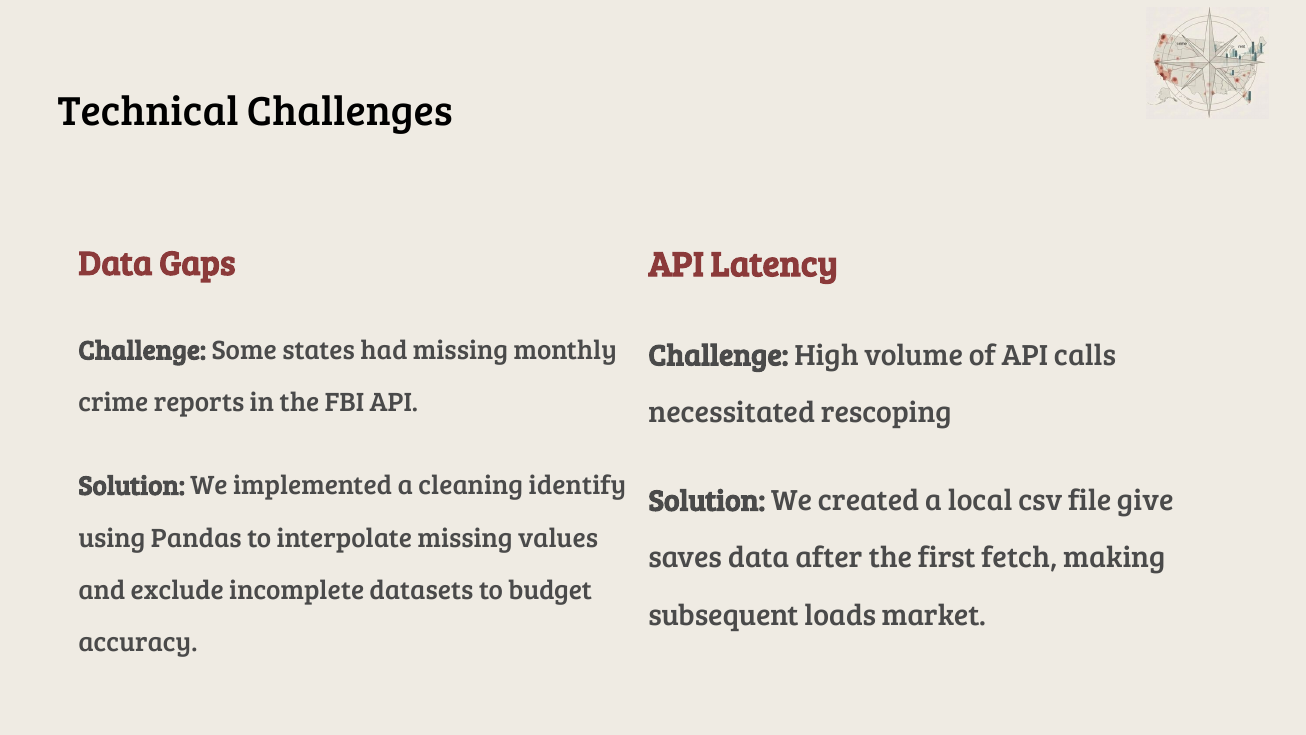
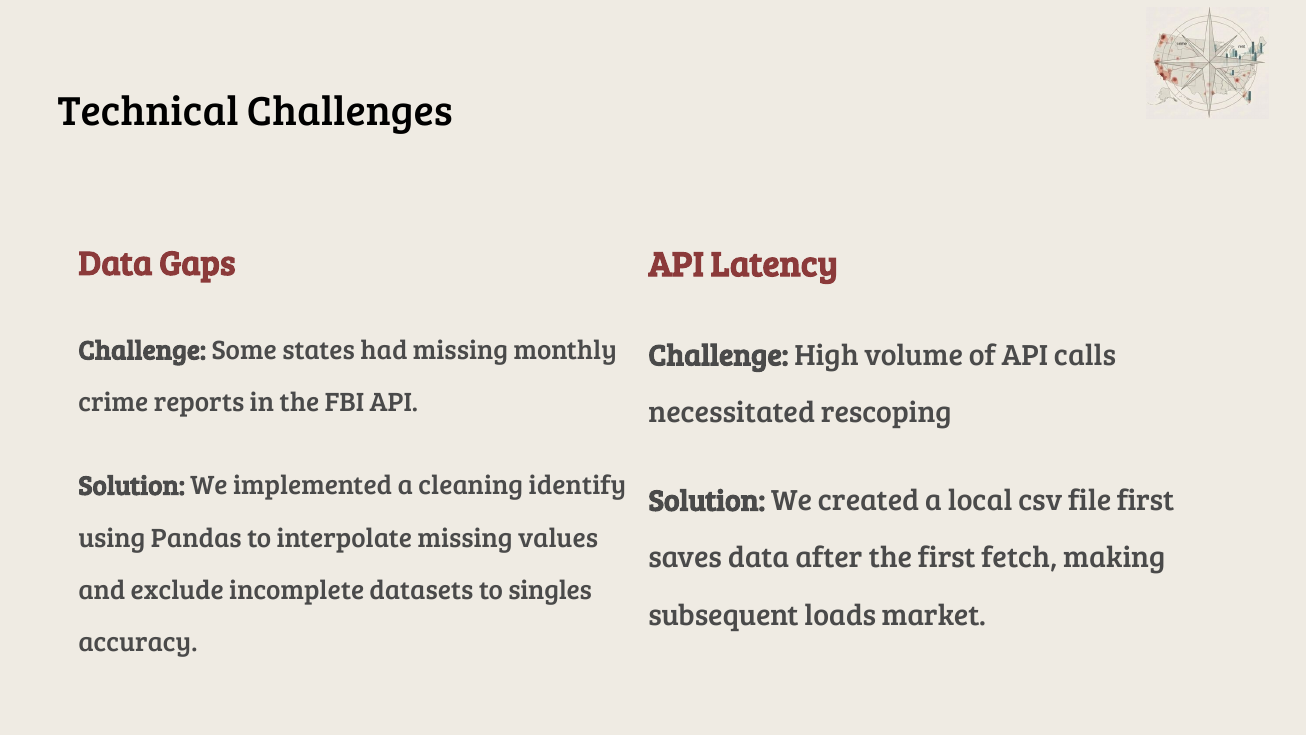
file give: give -> first (1145, 501)
budget: budget -> singles (550, 590)
